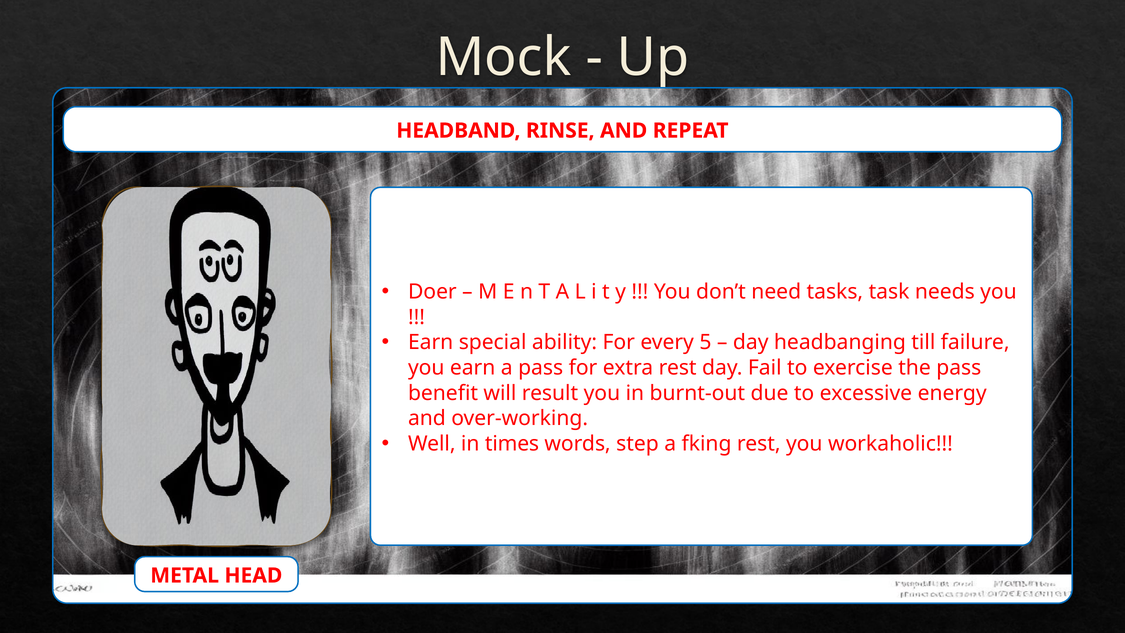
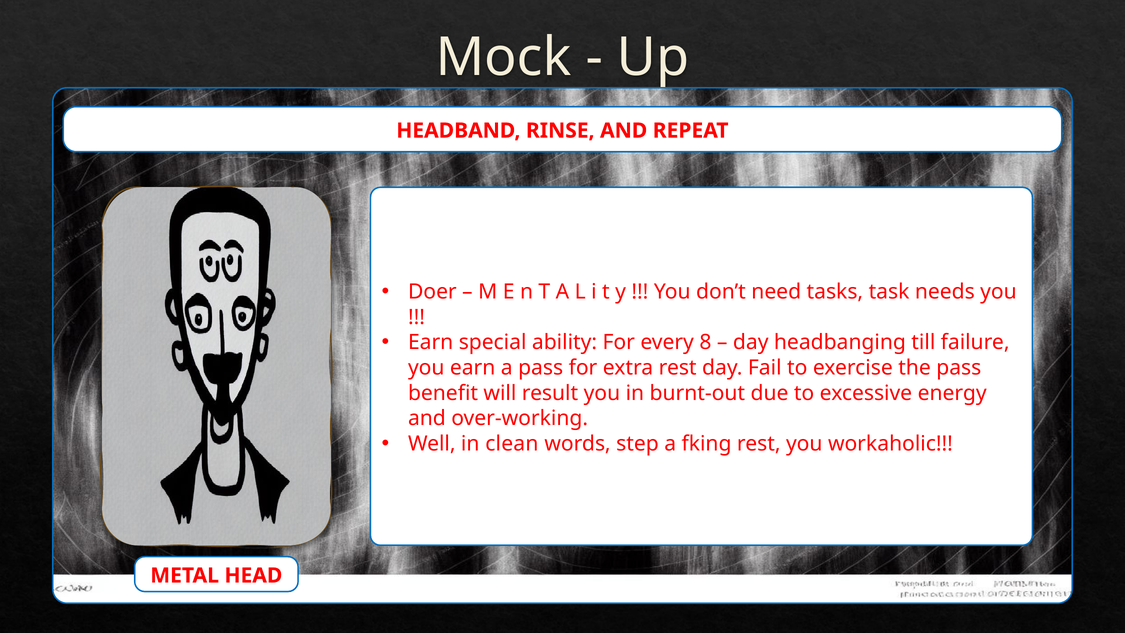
5: 5 -> 8 (705, 342)
times: times -> clean (512, 444)
